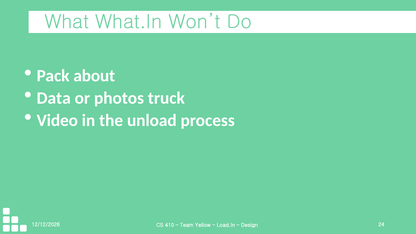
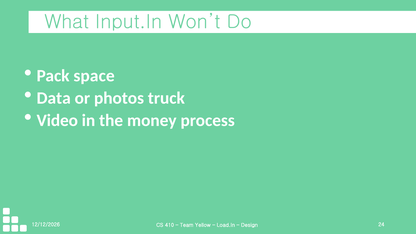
What.In: What.In -> Input.In (129, 22)
about: about -> space (94, 76)
unload: unload -> money (152, 120)
